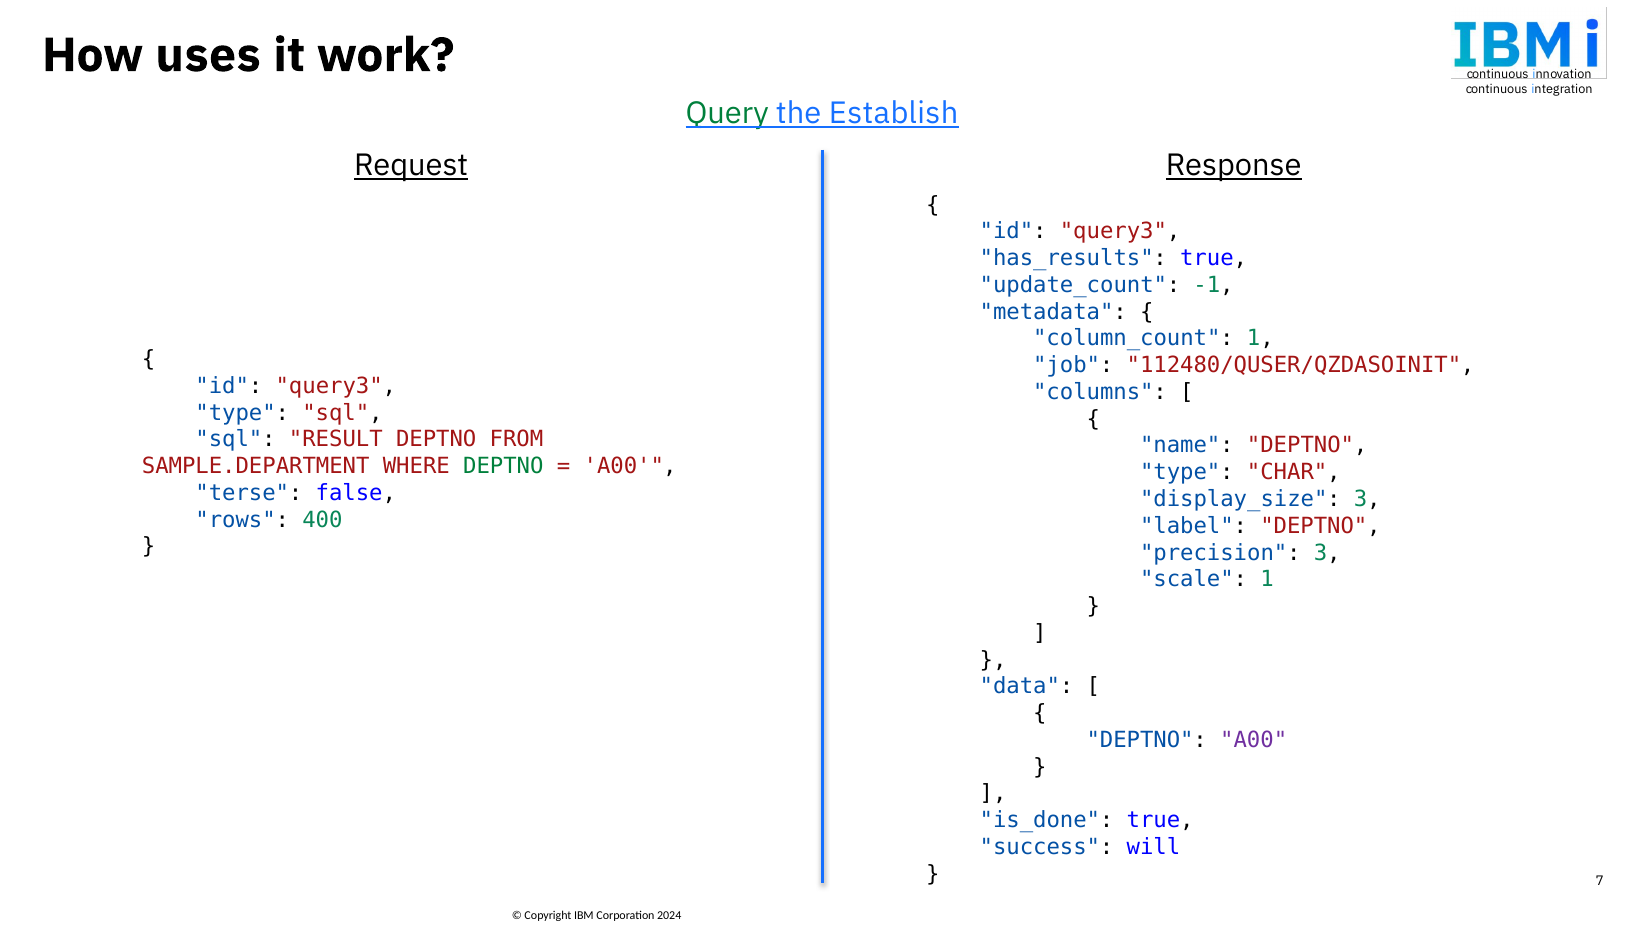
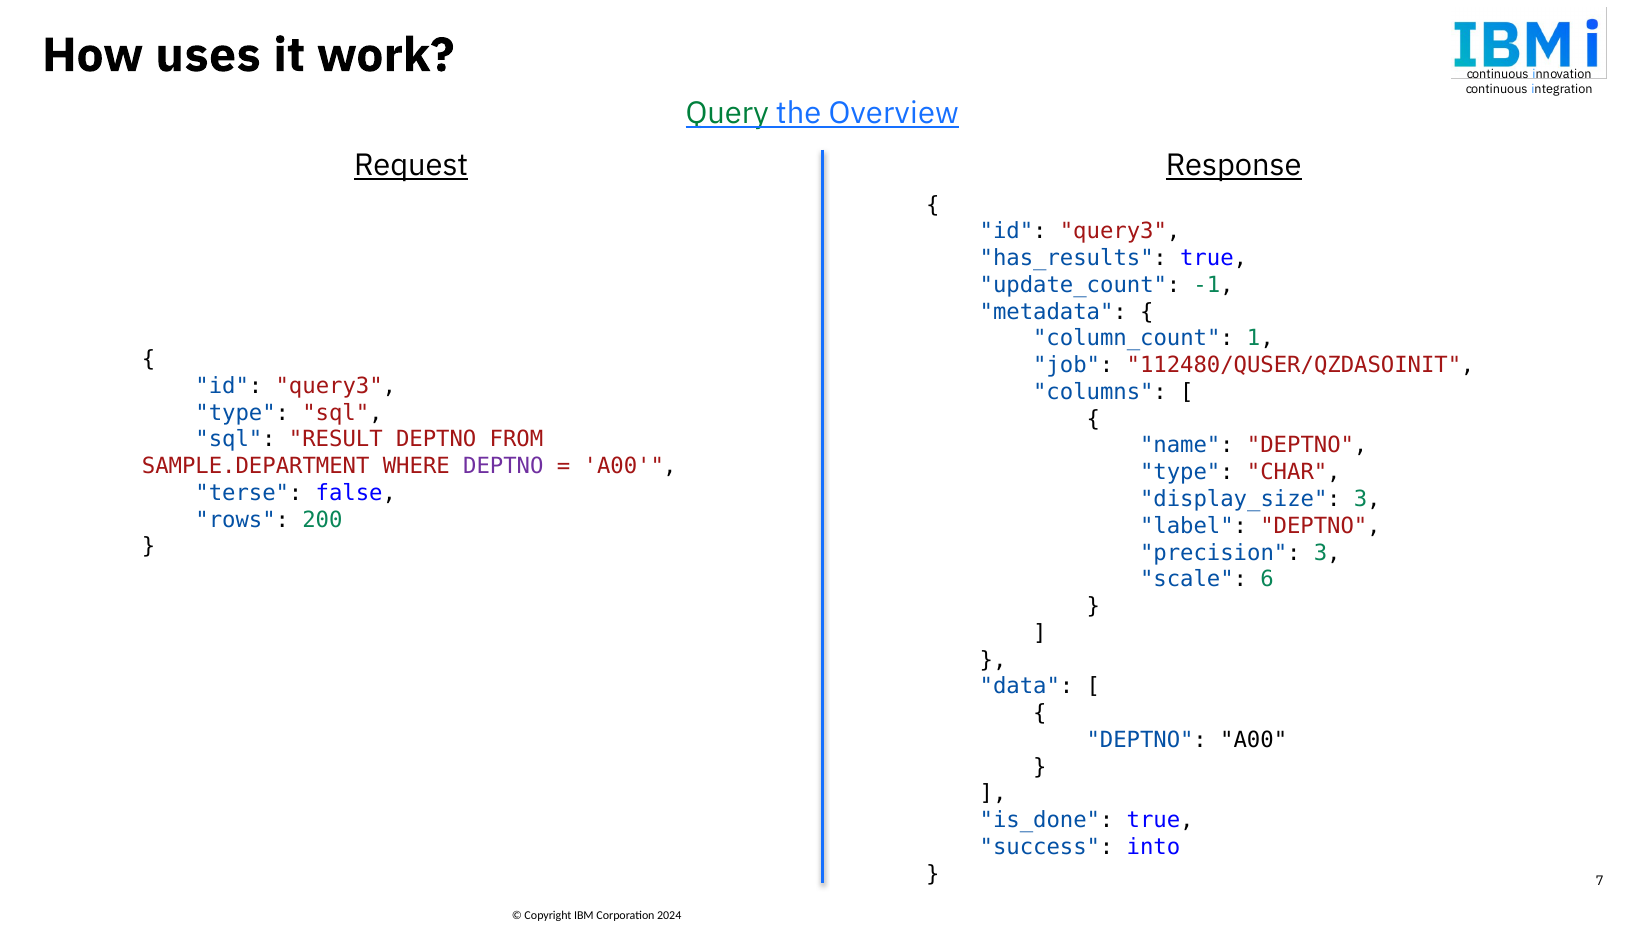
Establish: Establish -> Overview (894, 113)
DEPTNO colour: green -> purple (503, 466)
400: 400 -> 200 (322, 520)
scale 1: 1 -> 6 (1267, 580)
A00 colour: purple -> black (1254, 740)
will: will -> into (1153, 847)
